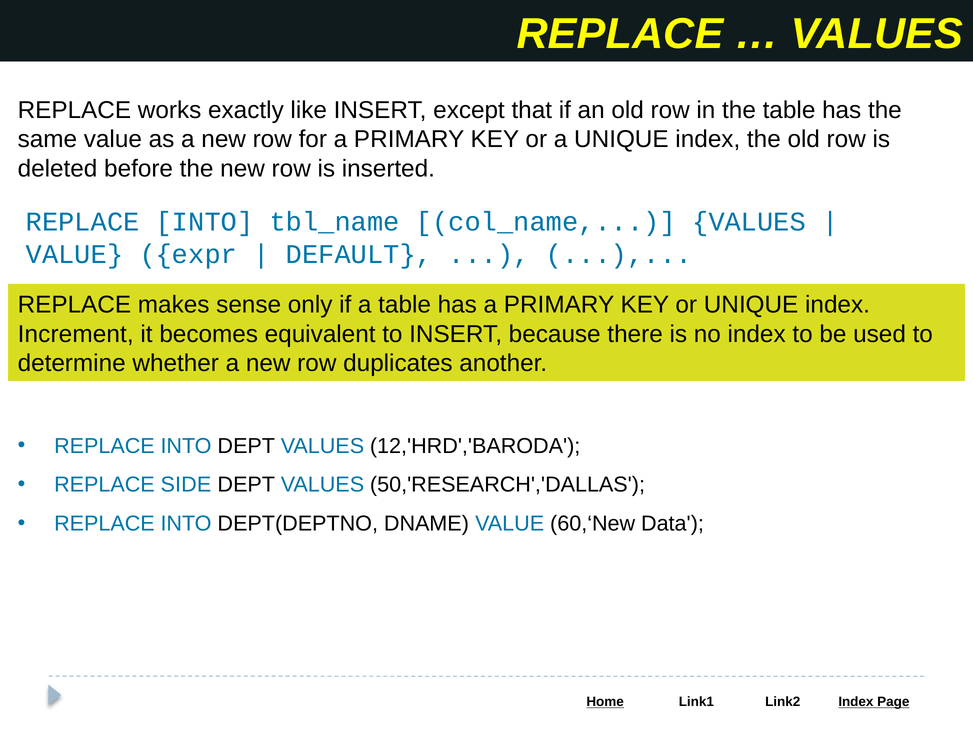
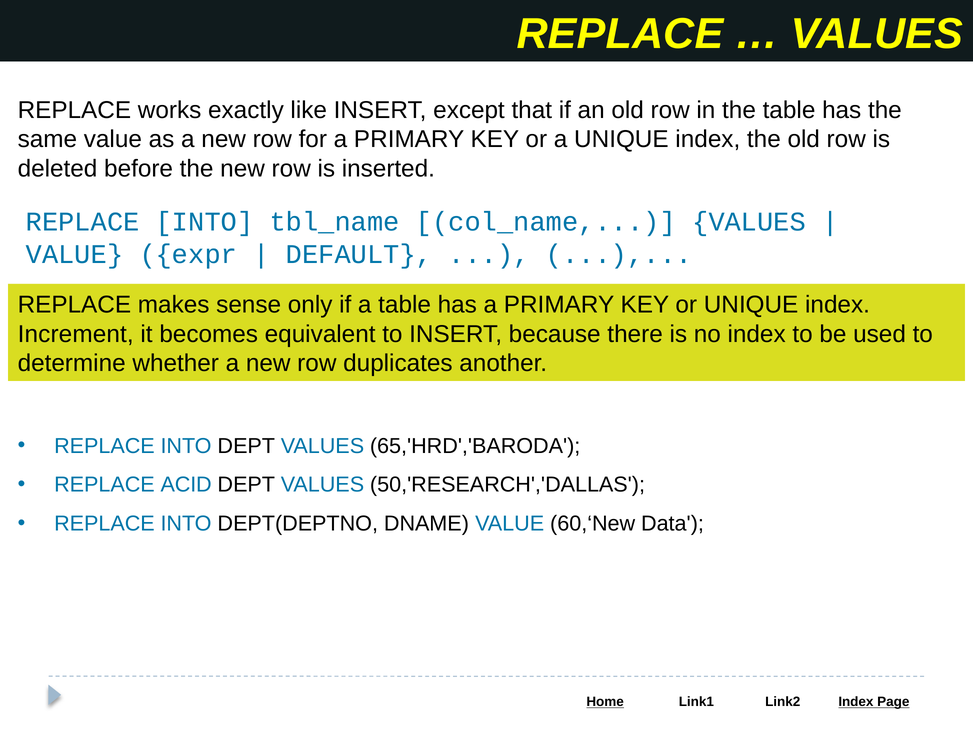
12,'HRD','BARODA: 12,'HRD','BARODA -> 65,'HRD','BARODA (475, 446)
SIDE: SIDE -> ACID (186, 485)
